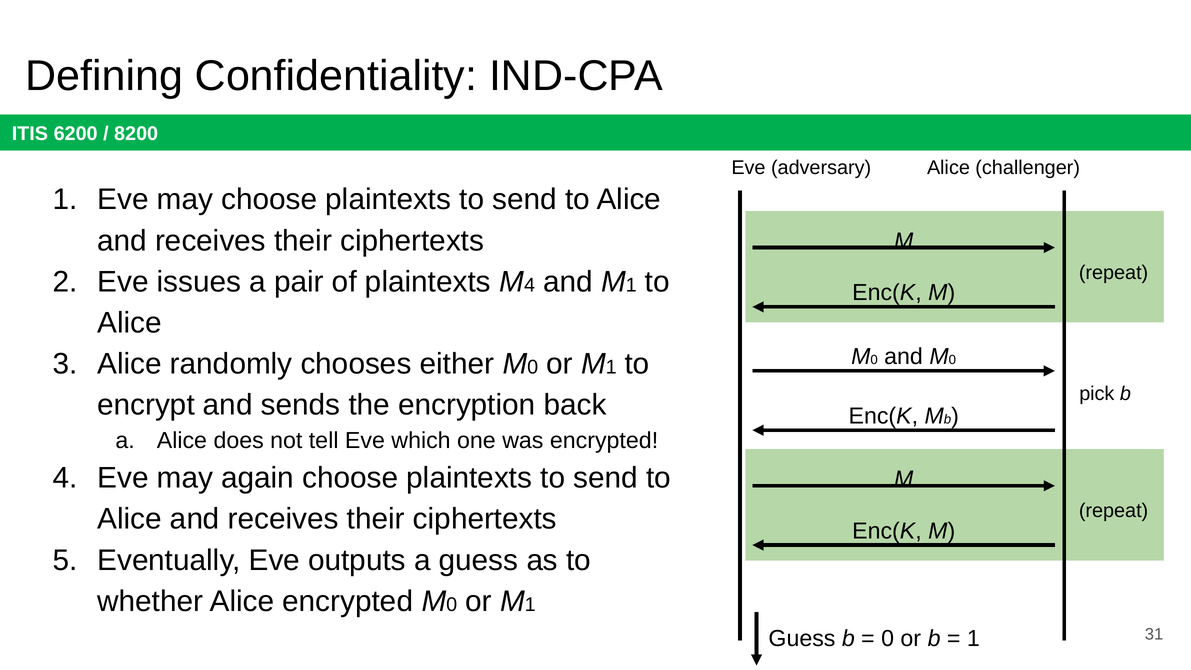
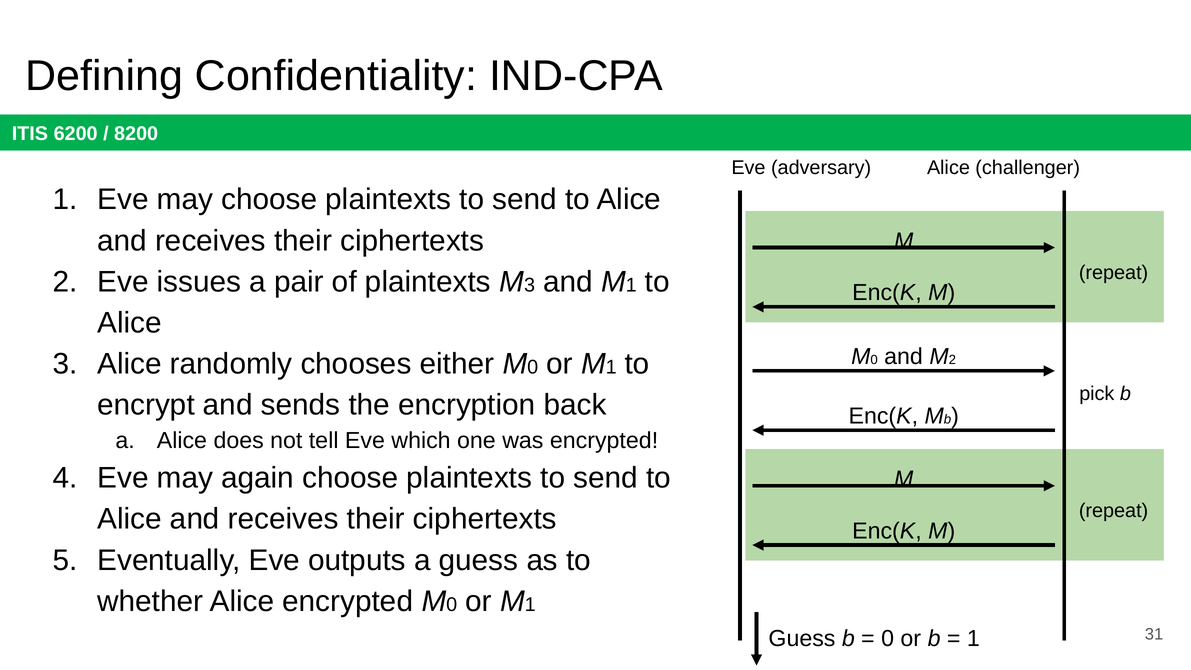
M 4: 4 -> 3 (530, 285)
and M 0: 0 -> 2 (952, 360)
